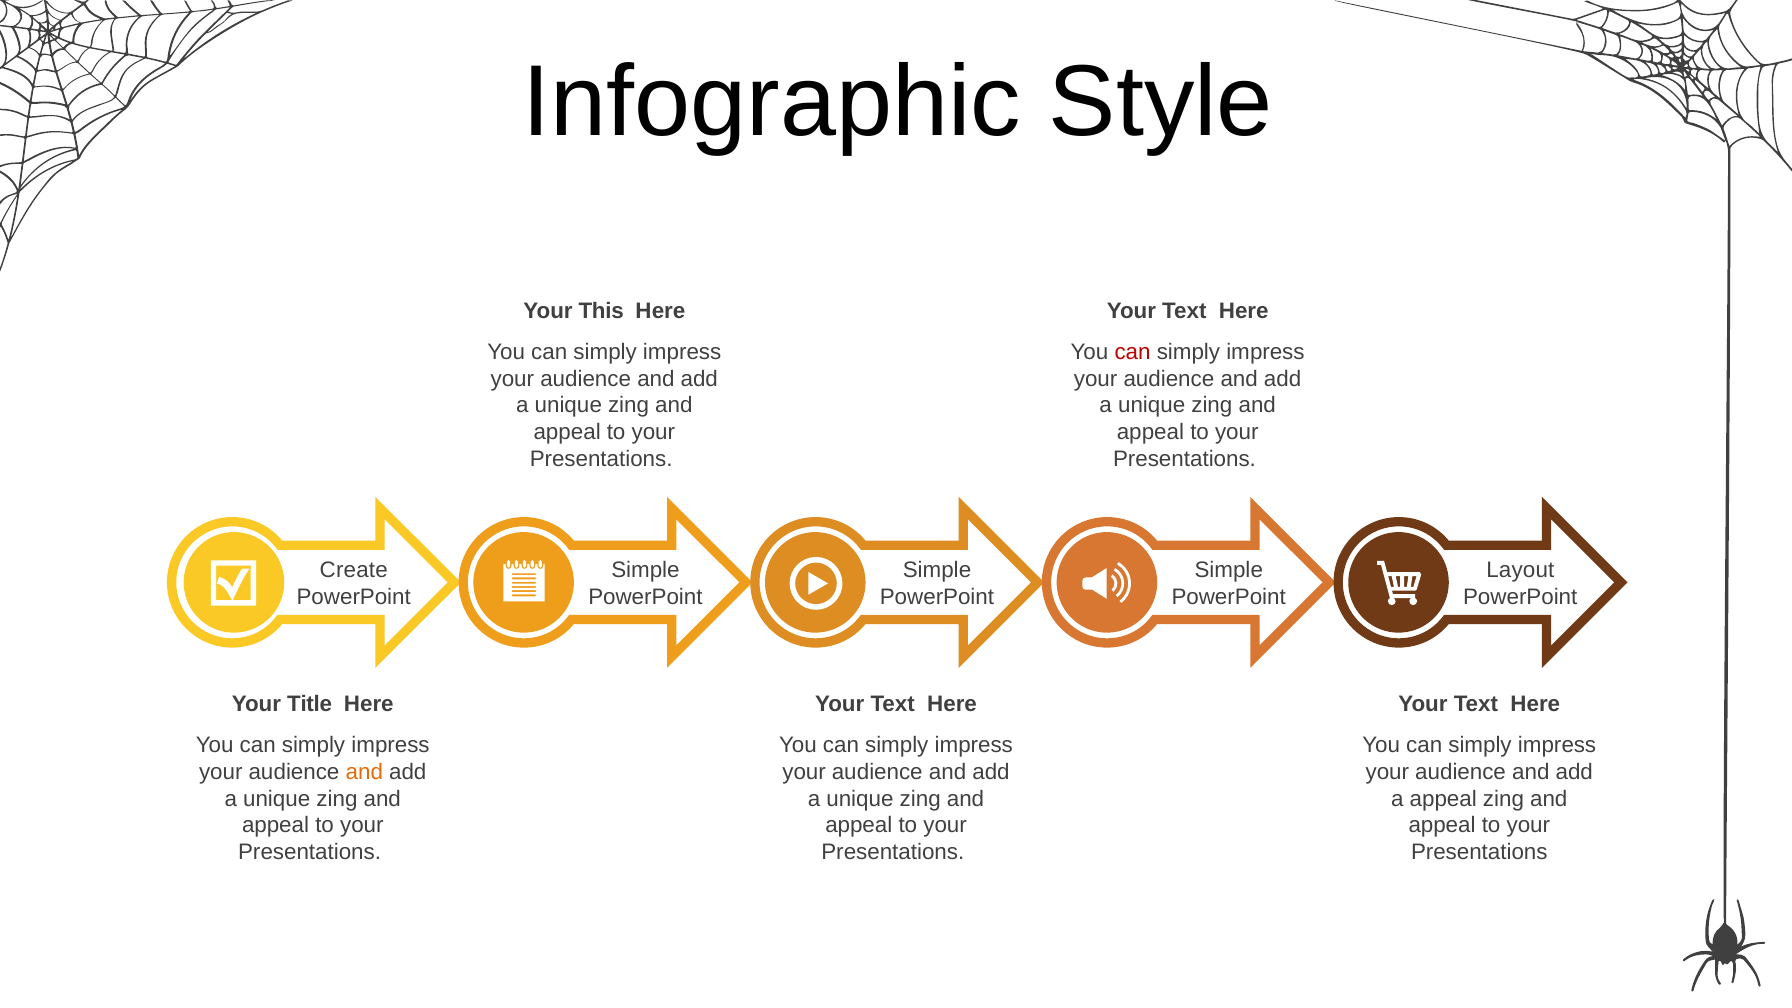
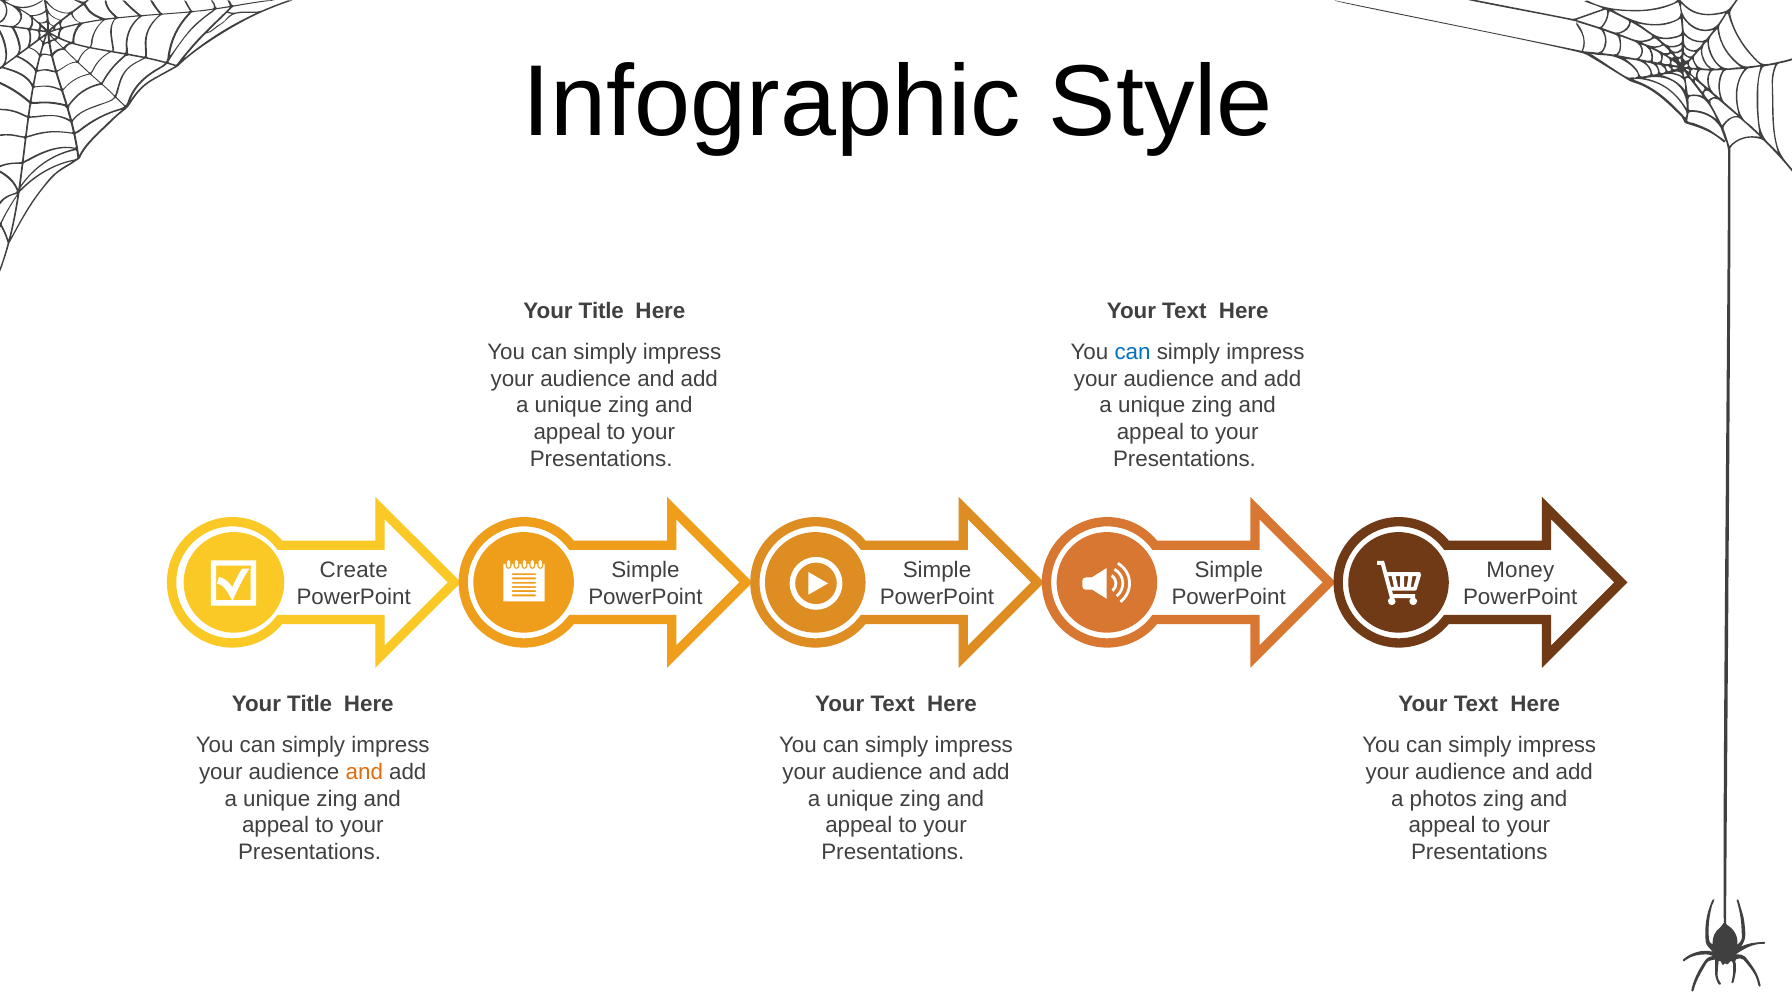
This: This -> Title (601, 311)
can colour: red -> blue (1133, 352)
Layout: Layout -> Money (1520, 570)
a appeal: appeal -> photos (1443, 799)
